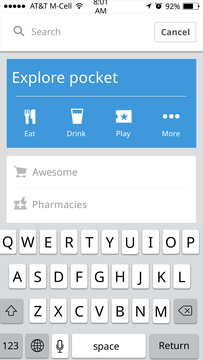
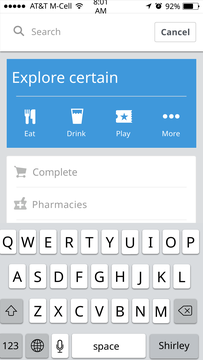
pocket: pocket -> certain (94, 78)
Awesome: Awesome -> Complete (55, 173)
Return: Return -> Shirley (174, 347)
